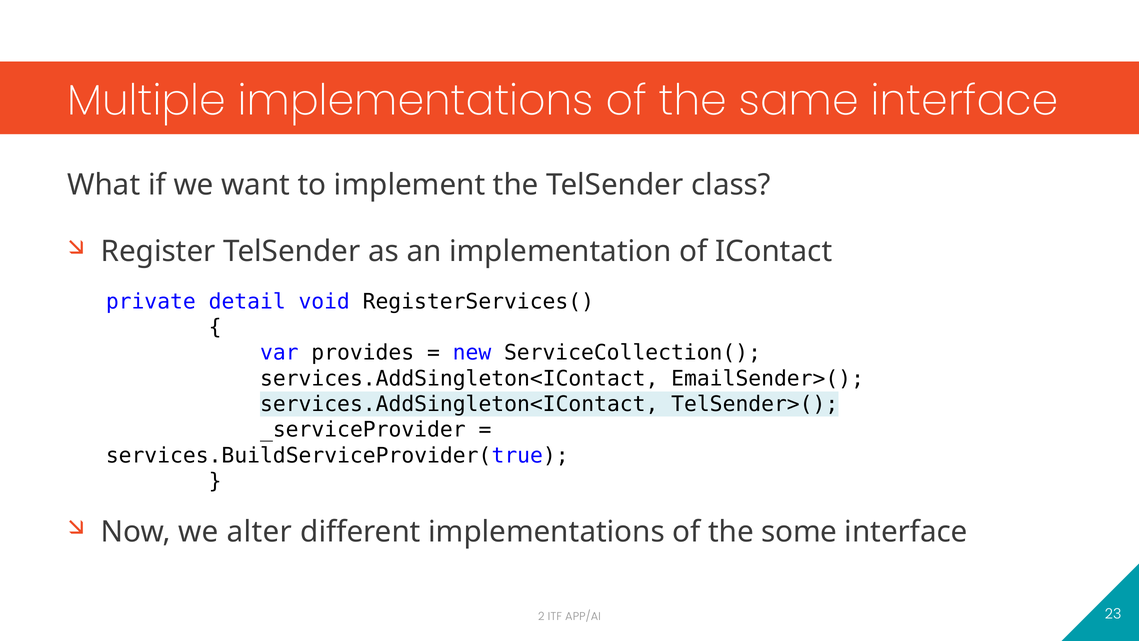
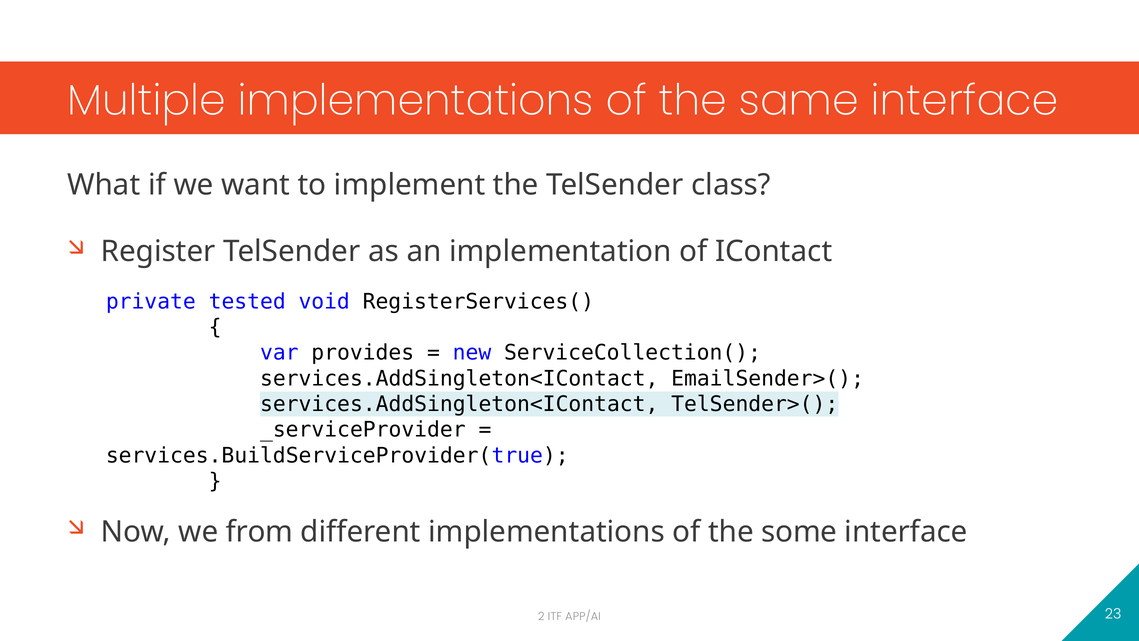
detail: detail -> tested (247, 301)
alter: alter -> from (260, 531)
